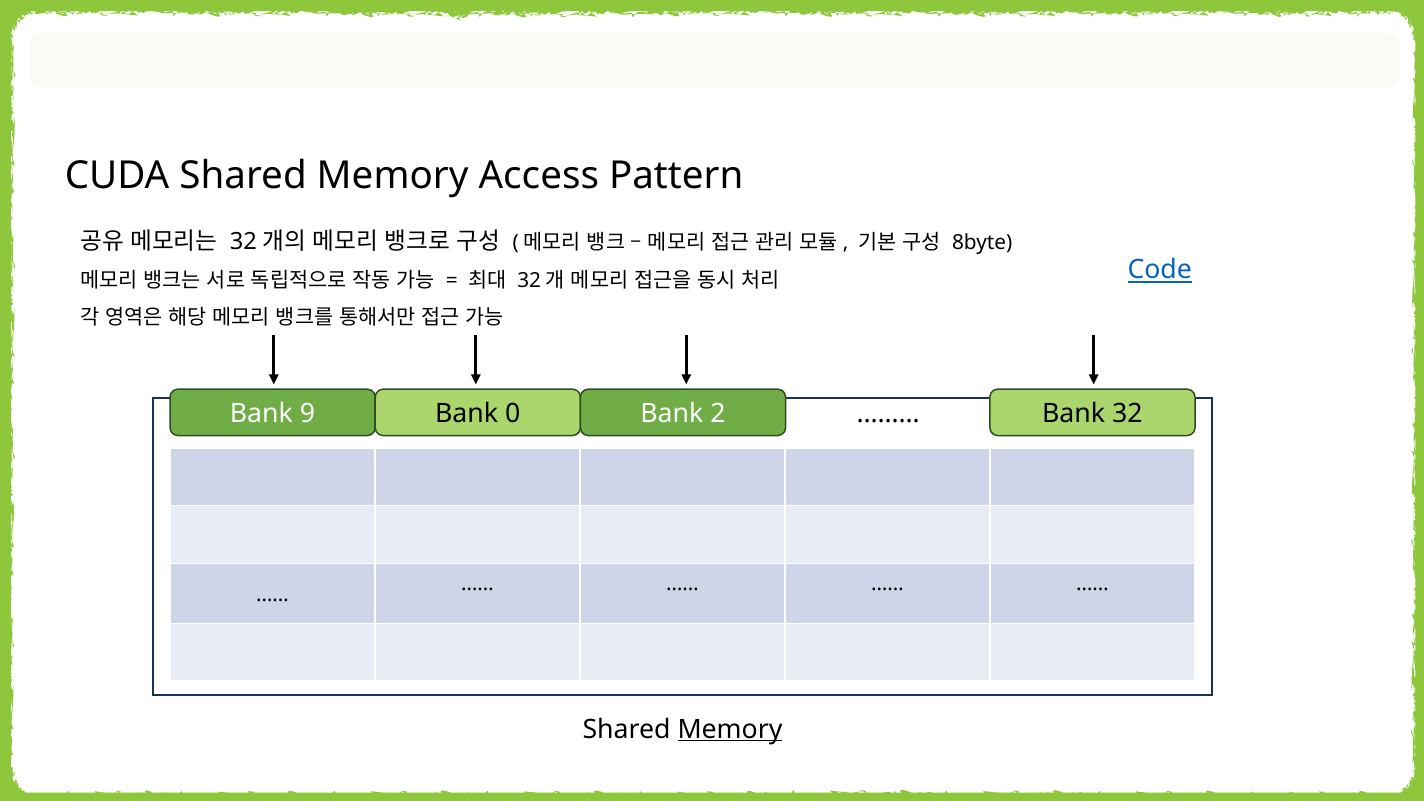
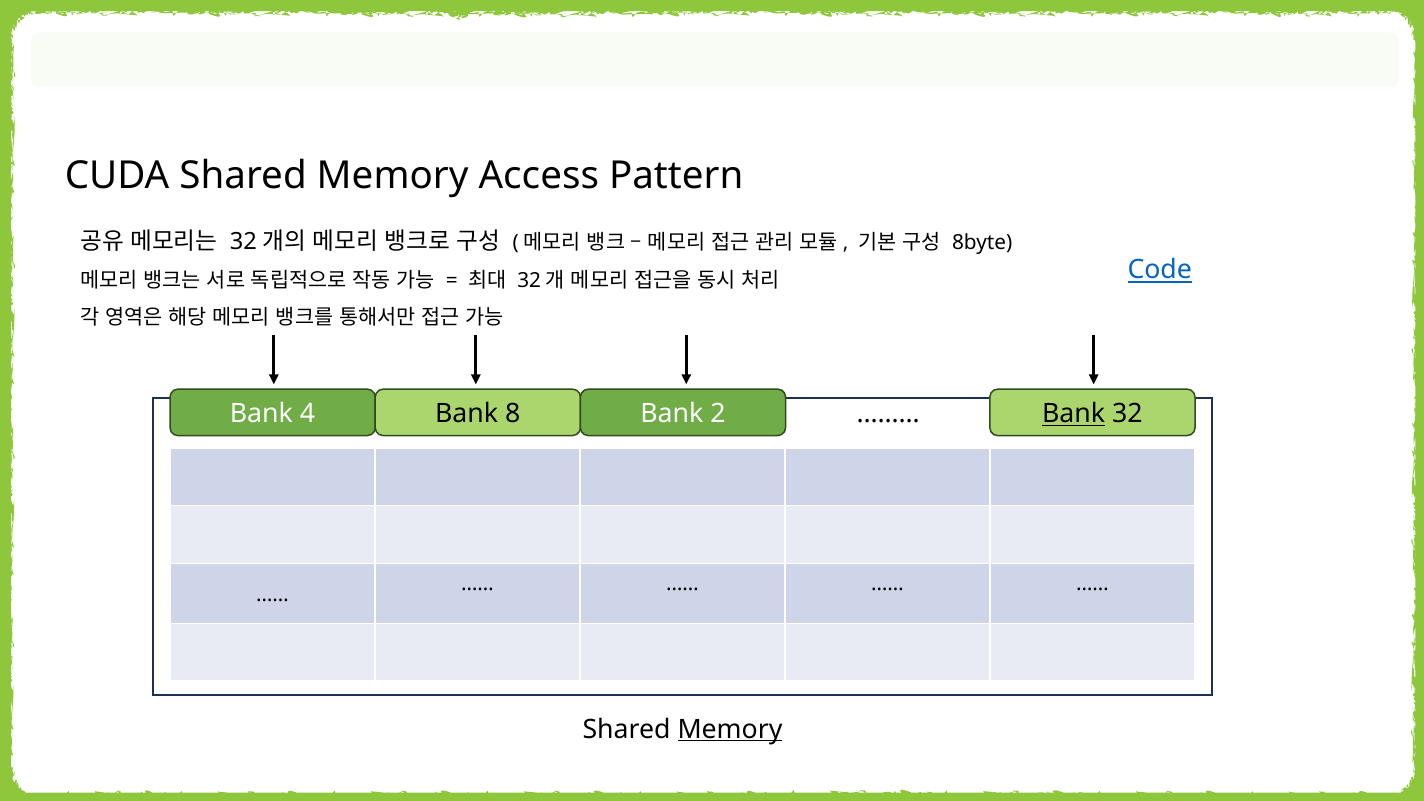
9: 9 -> 4 (308, 414)
0: 0 -> 8 (513, 414)
Bank underline: none -> present (1074, 414)
